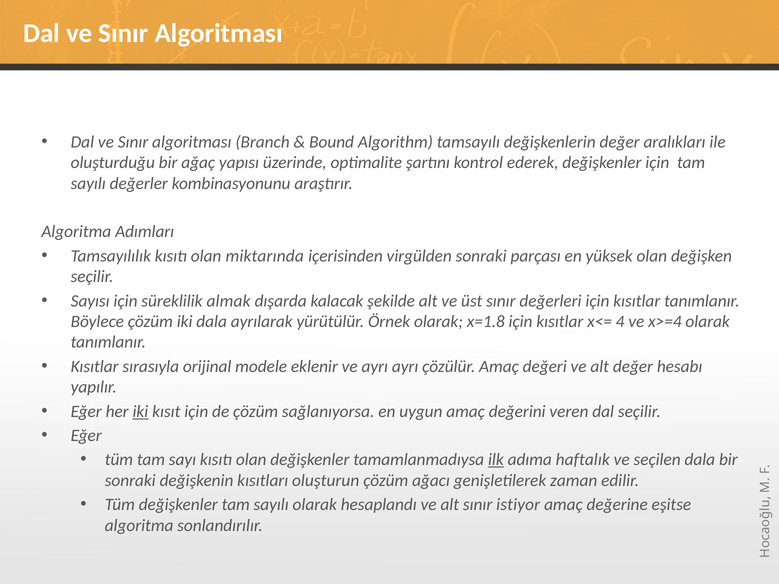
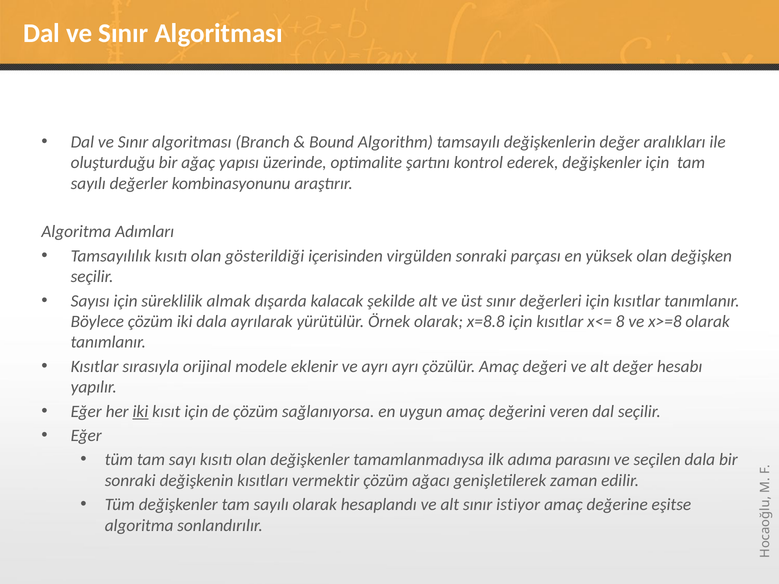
miktarında: miktarında -> gösterildiği (265, 256)
x=1.8: x=1.8 -> x=8.8 (486, 322)
4: 4 -> 8 (620, 322)
x>=4: x>=4 -> x>=8 (665, 322)
ilk underline: present -> none (496, 460)
haftalık: haftalık -> parasını (583, 460)
oluşturun: oluşturun -> vermektir (326, 481)
